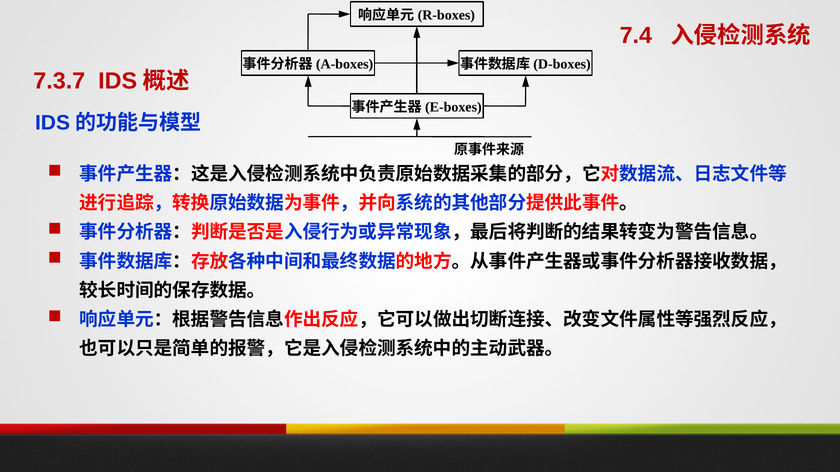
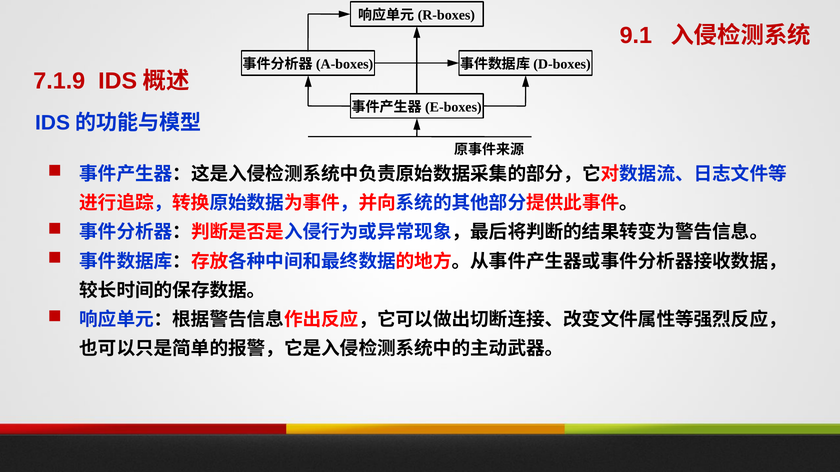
7.4: 7.4 -> 9.1 (636, 35)
7.3.7: 7.3.7 -> 7.1.9 (59, 81)
